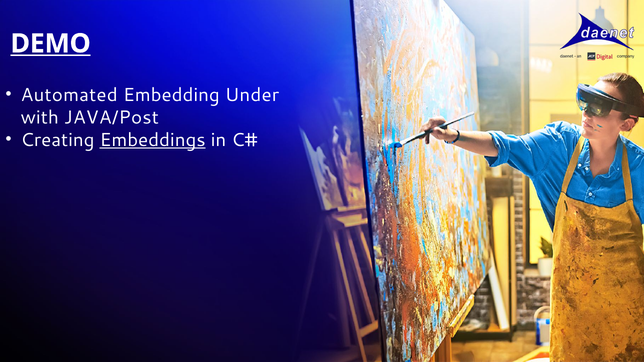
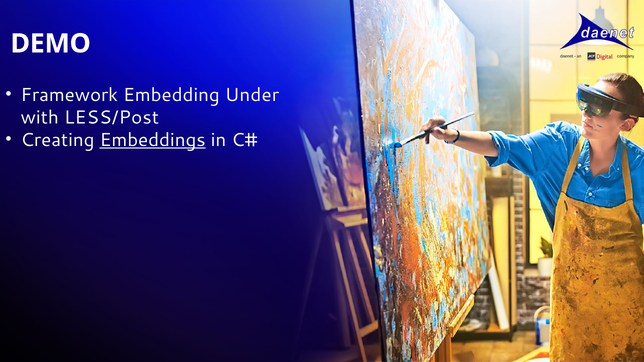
DEMO underline: present -> none (51, 44)
Automated: Automated -> Framework (69, 95)
JAVA/Post: JAVA/Post -> LESS/Post (112, 117)
